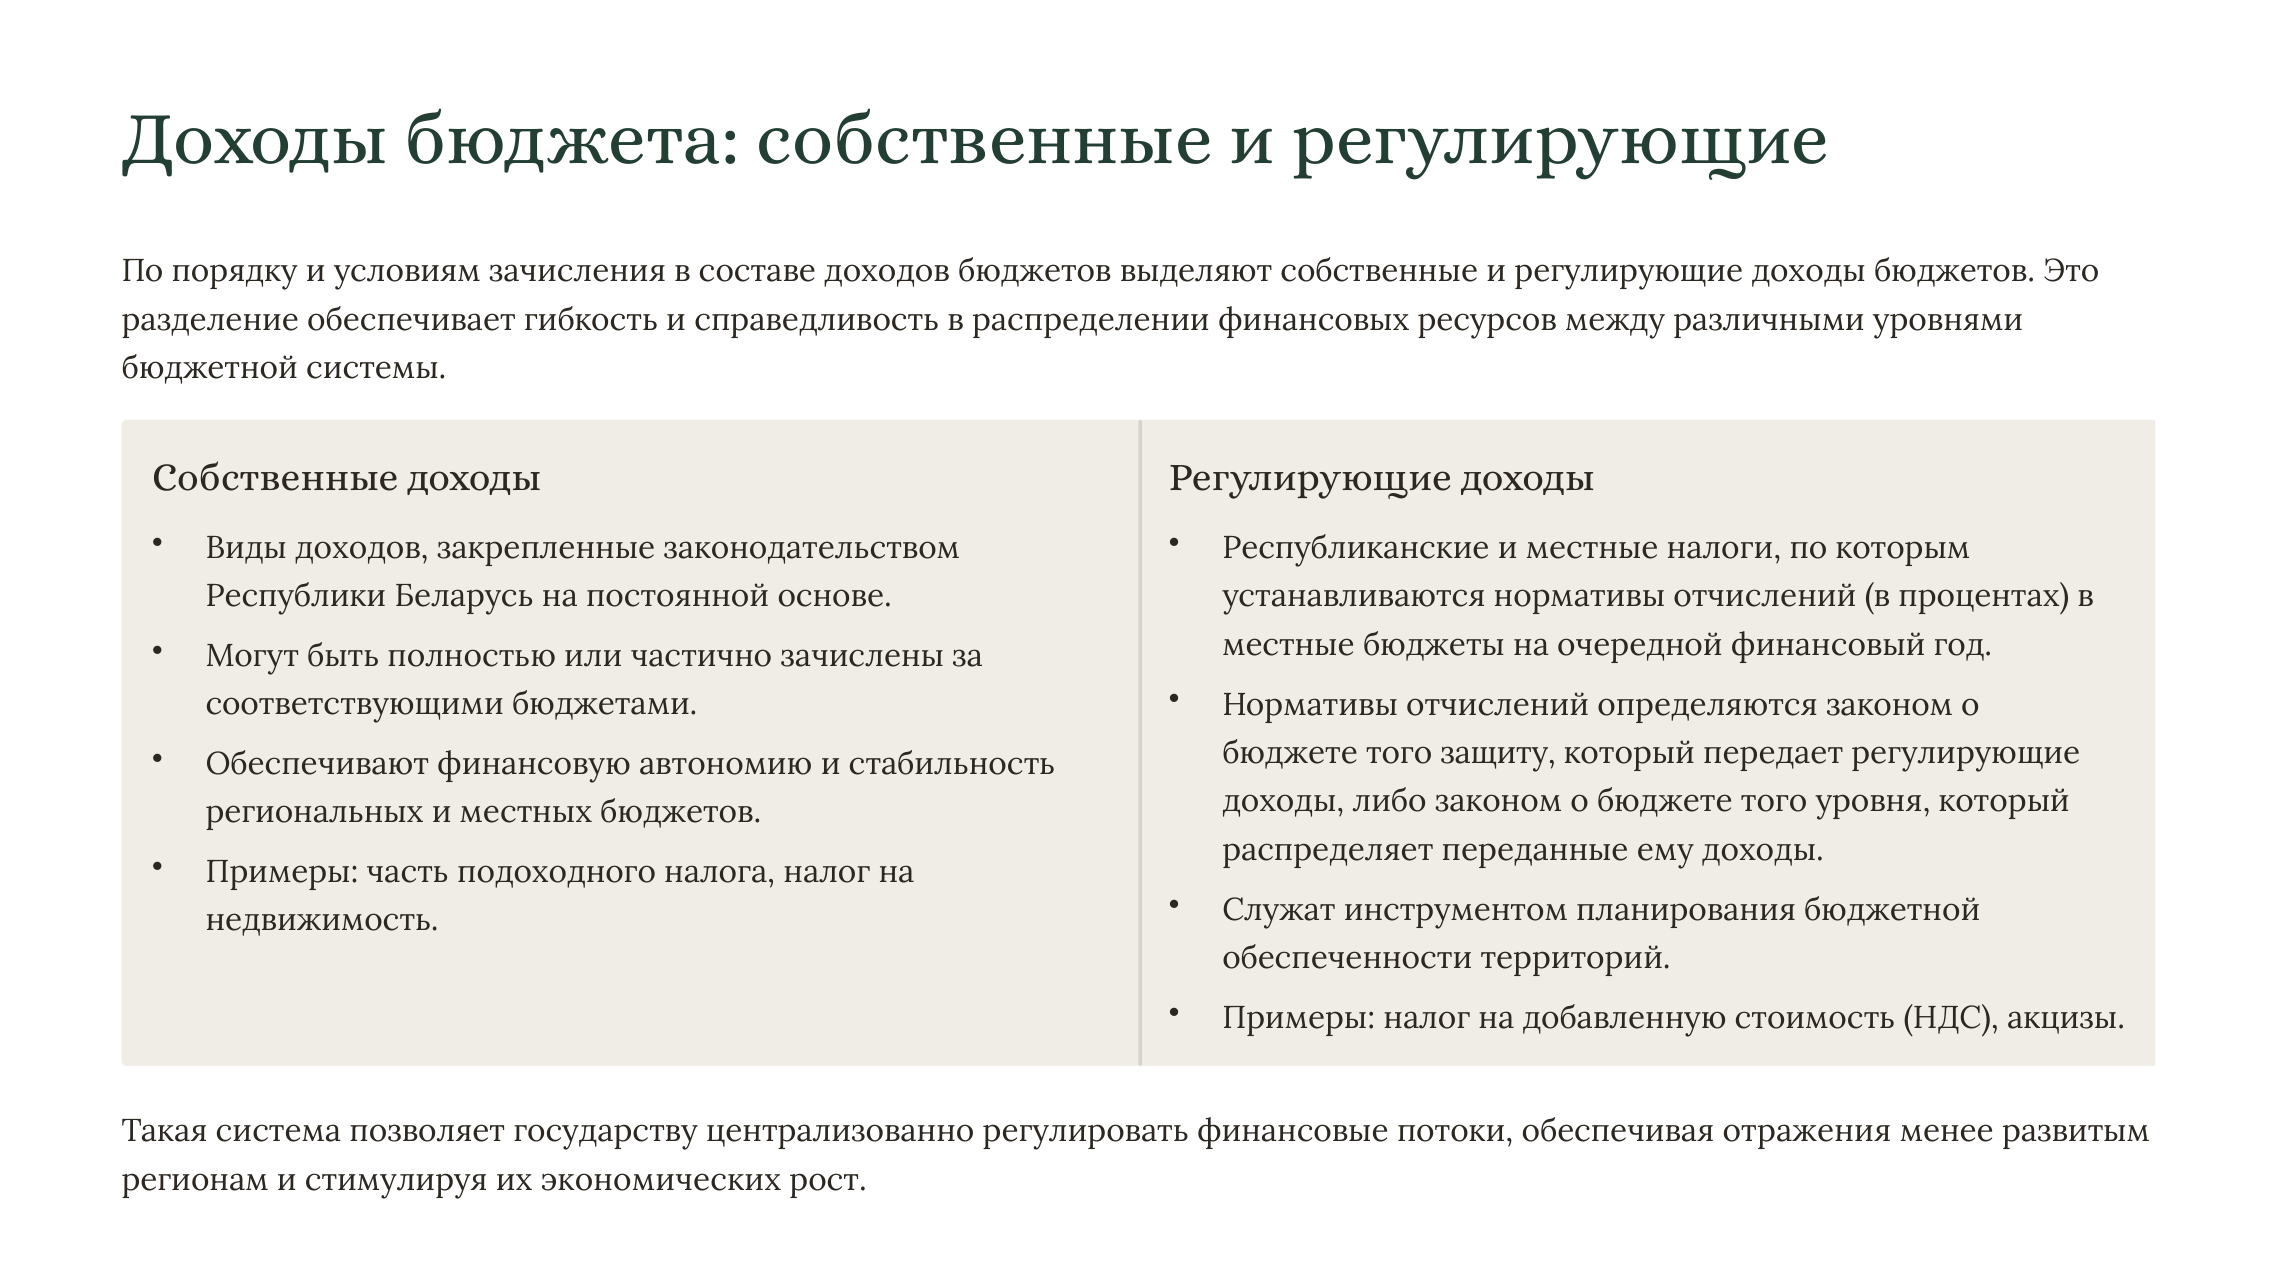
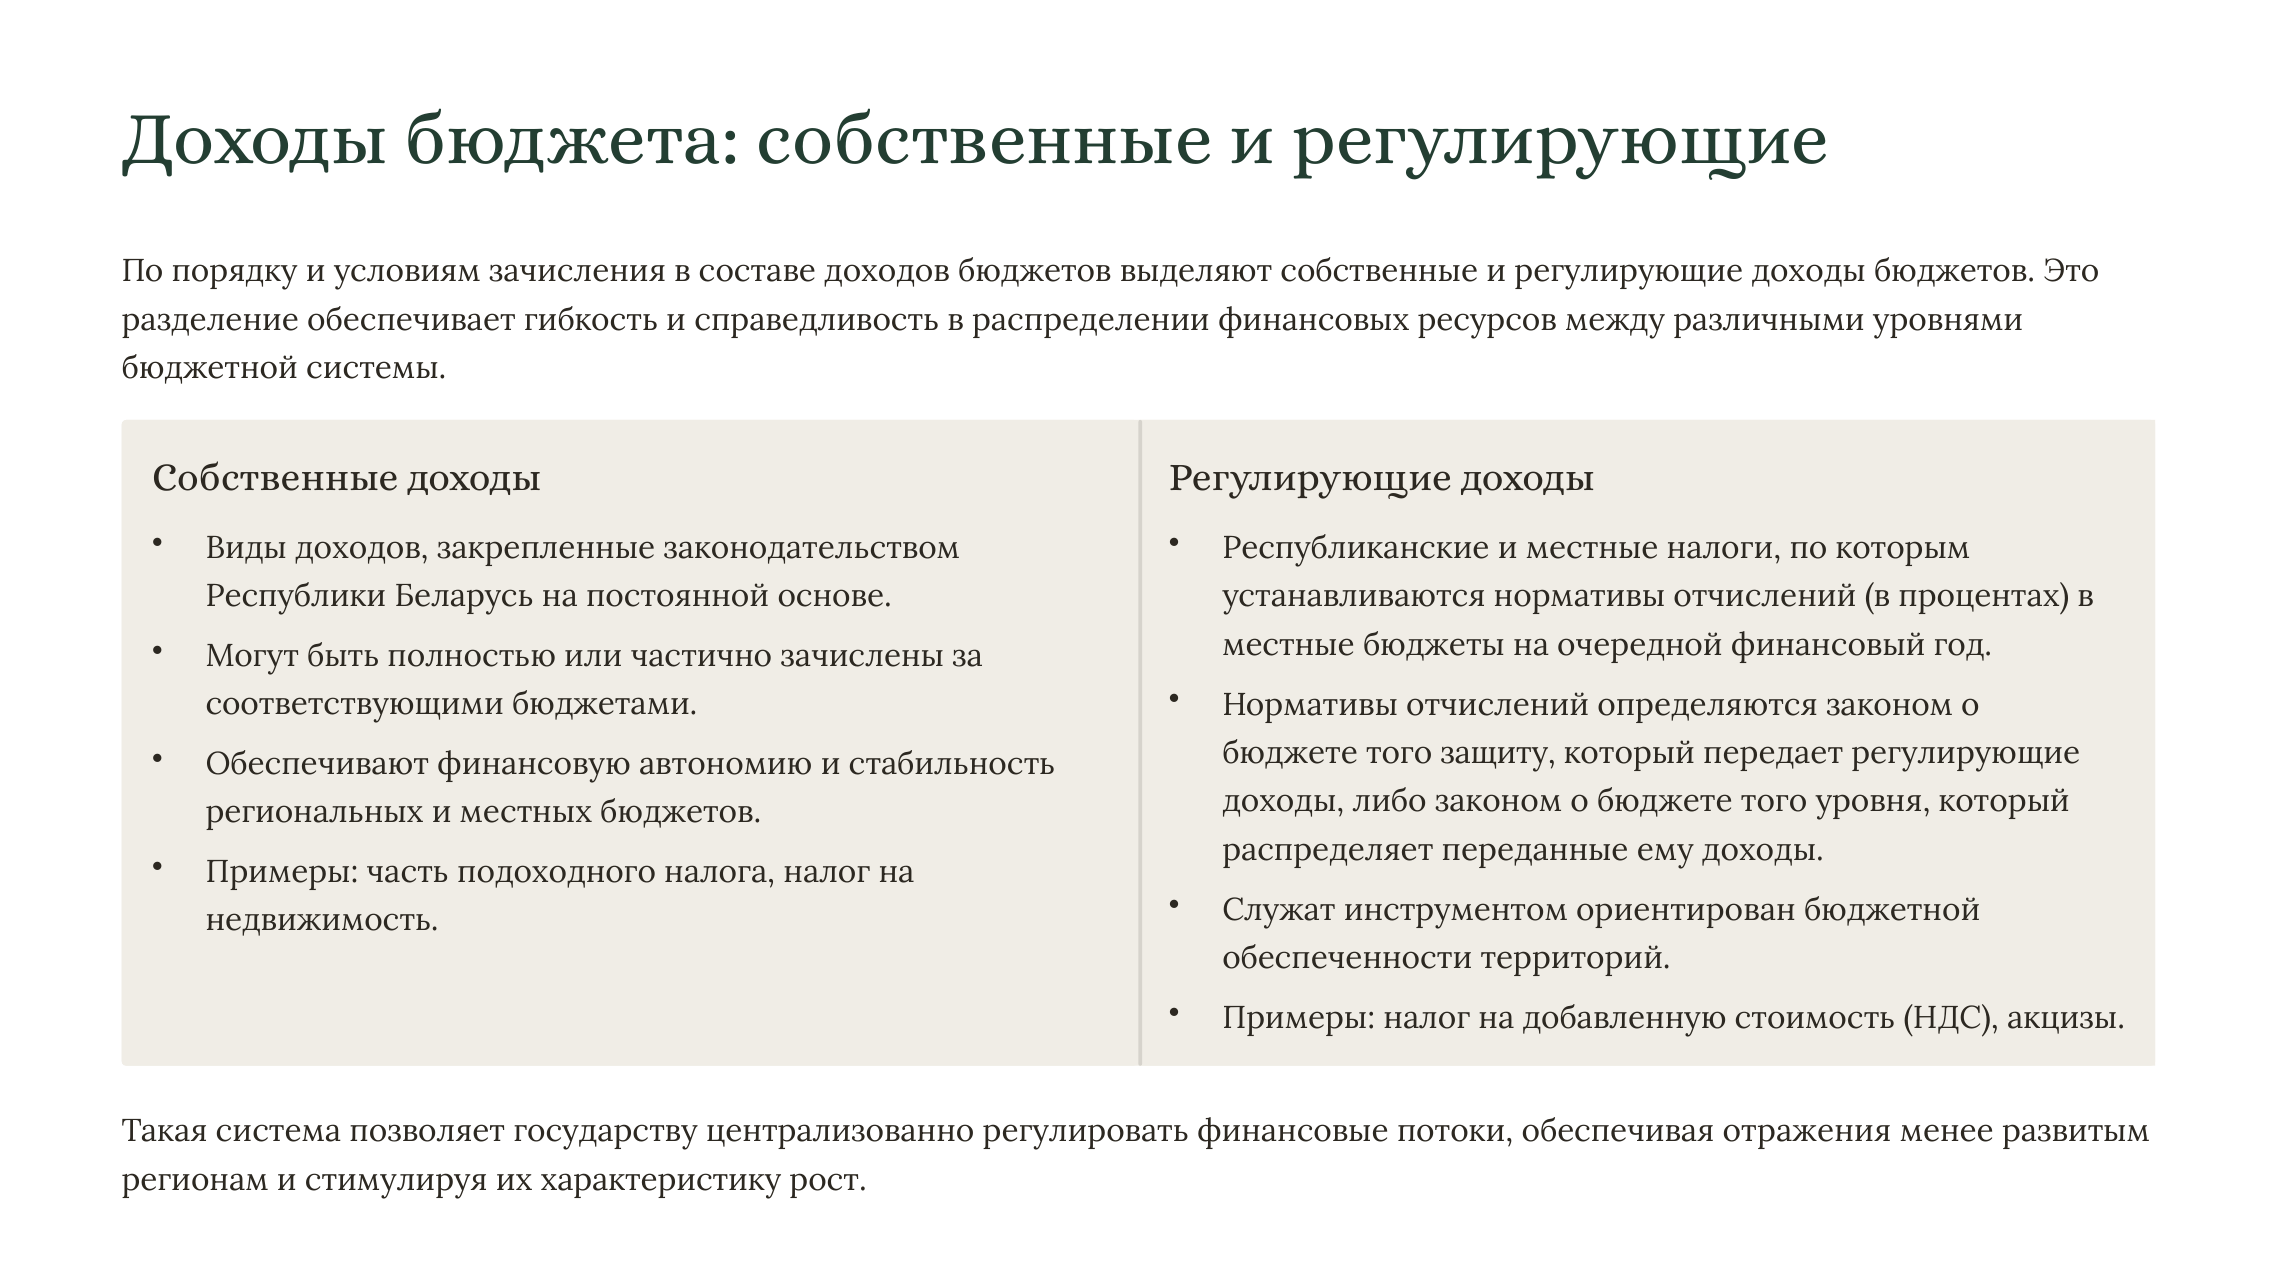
планирования: планирования -> ориентирован (1686, 910)
экономических: экономических -> характеристику (661, 1180)
